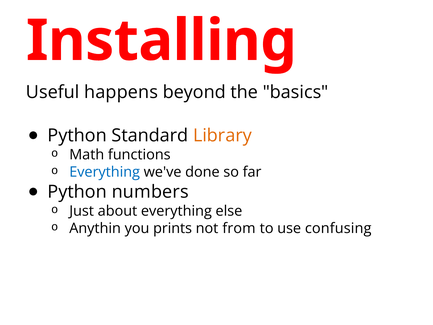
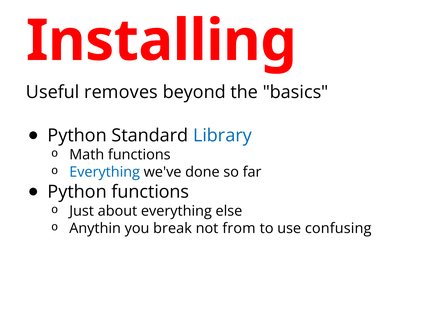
happens: happens -> removes (121, 92)
Library colour: orange -> blue (222, 135)
Python numbers: numbers -> functions (150, 192)
prints: prints -> break (173, 228)
